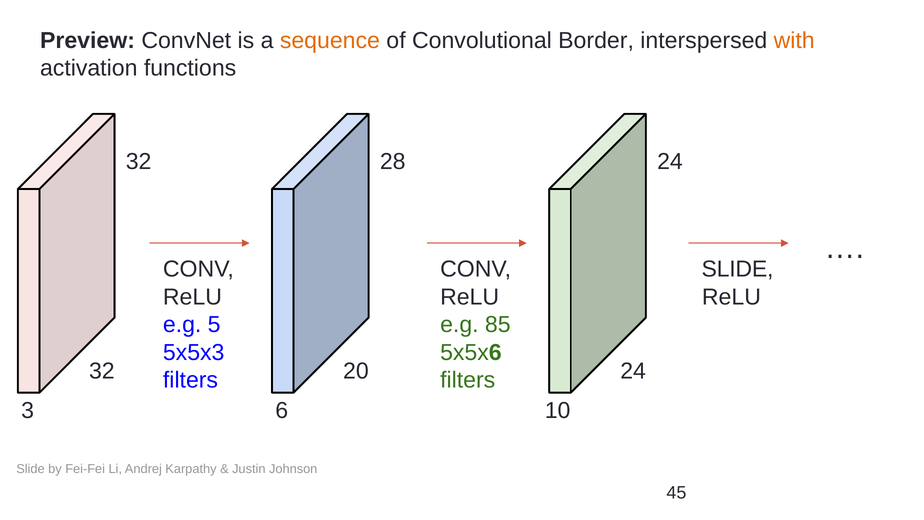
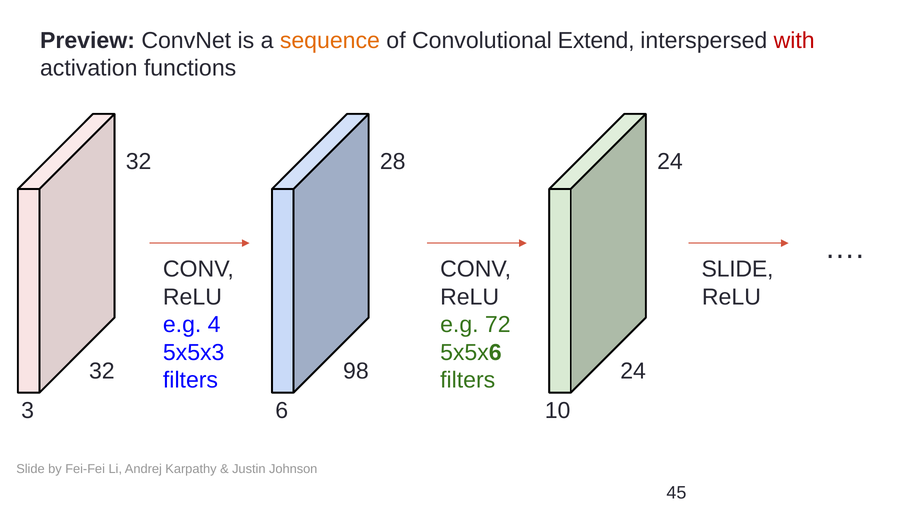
Border: Border -> Extend (596, 40)
with colour: orange -> red (794, 40)
5: 5 -> 4 (214, 325)
85: 85 -> 72 (498, 325)
20: 20 -> 98 (356, 371)
